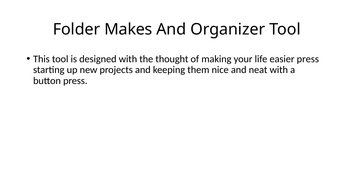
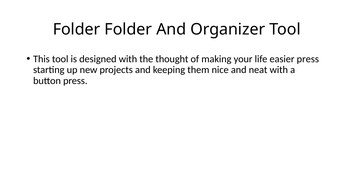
Folder Makes: Makes -> Folder (128, 29)
